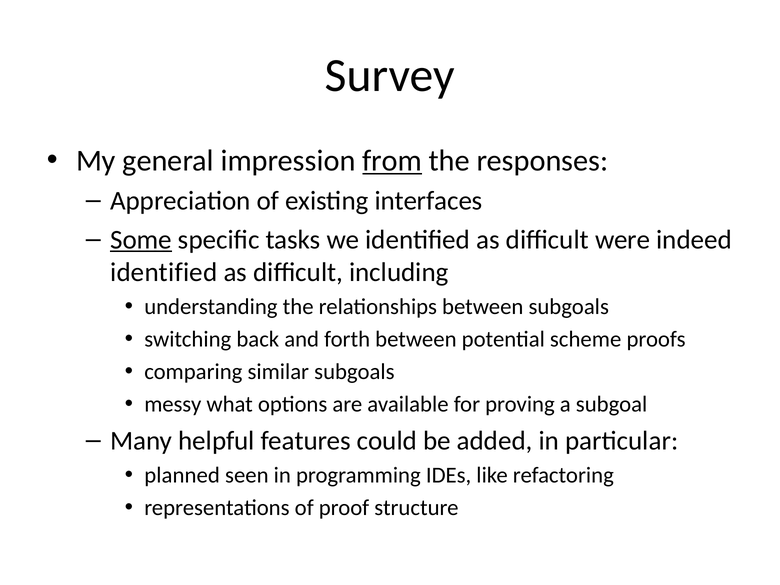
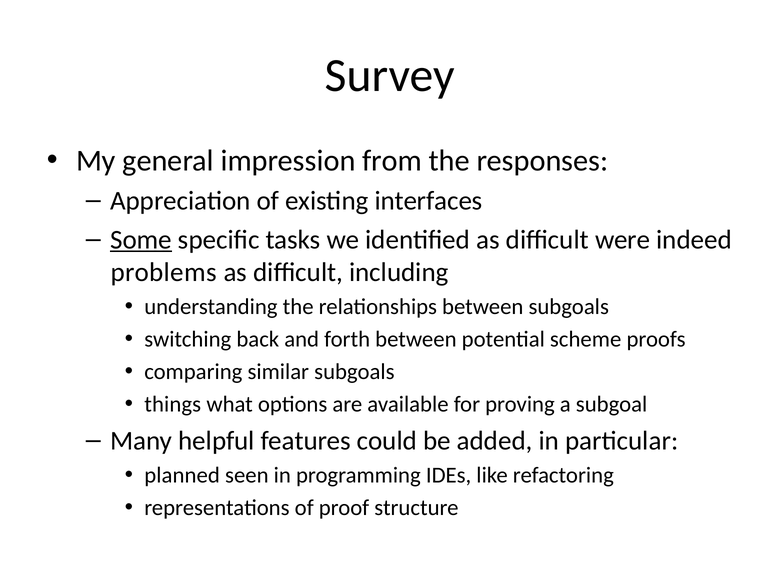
from underline: present -> none (392, 161)
identified: identified -> problems (164, 272)
messy: messy -> things (173, 404)
